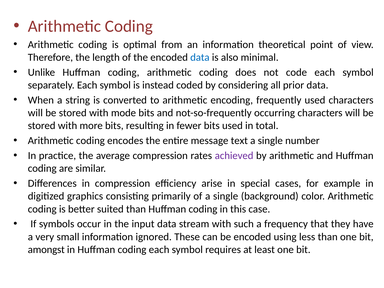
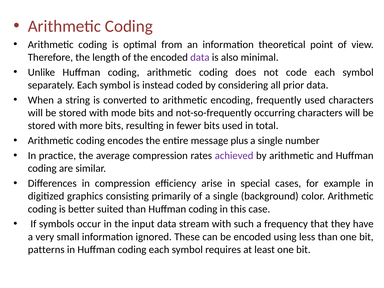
data colour: blue -> purple (200, 57)
text: text -> plus (239, 141)
amongst: amongst -> patterns (46, 250)
